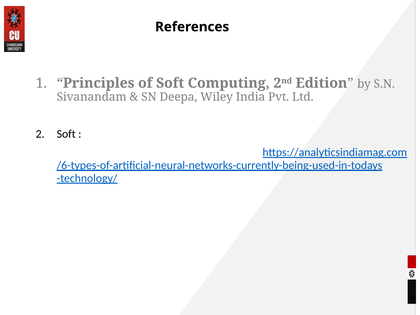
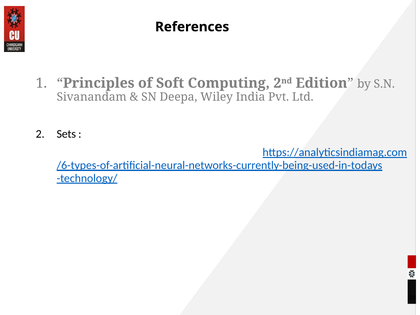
Soft: Soft -> Sets (66, 134)
